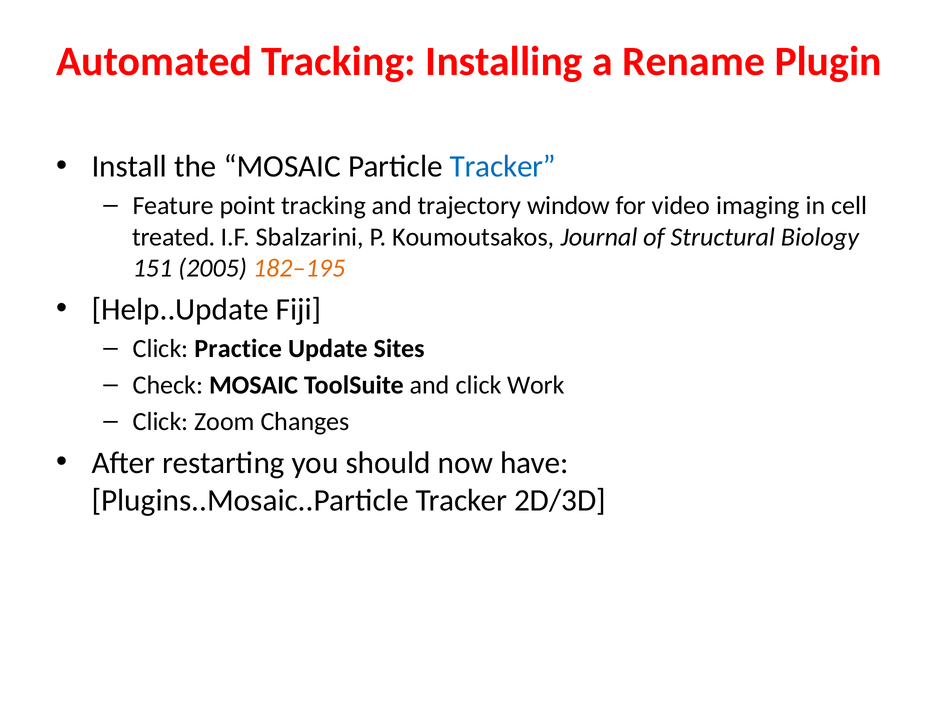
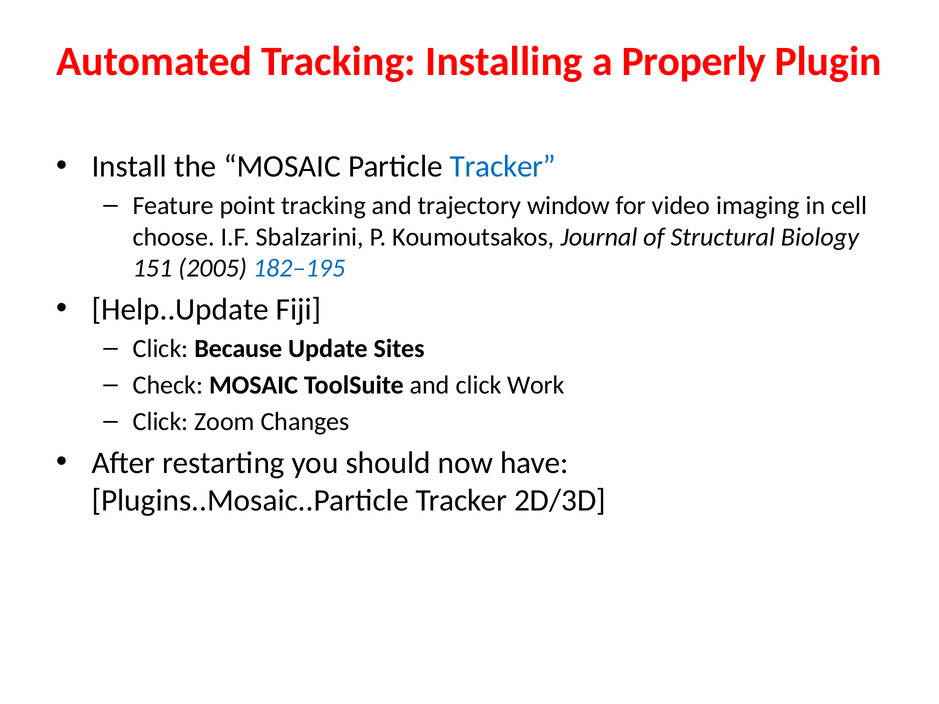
Rename: Rename -> Properly (694, 62)
treated: treated -> choose (174, 237)
182–195 colour: orange -> blue (299, 268)
Practice: Practice -> Because (238, 349)
